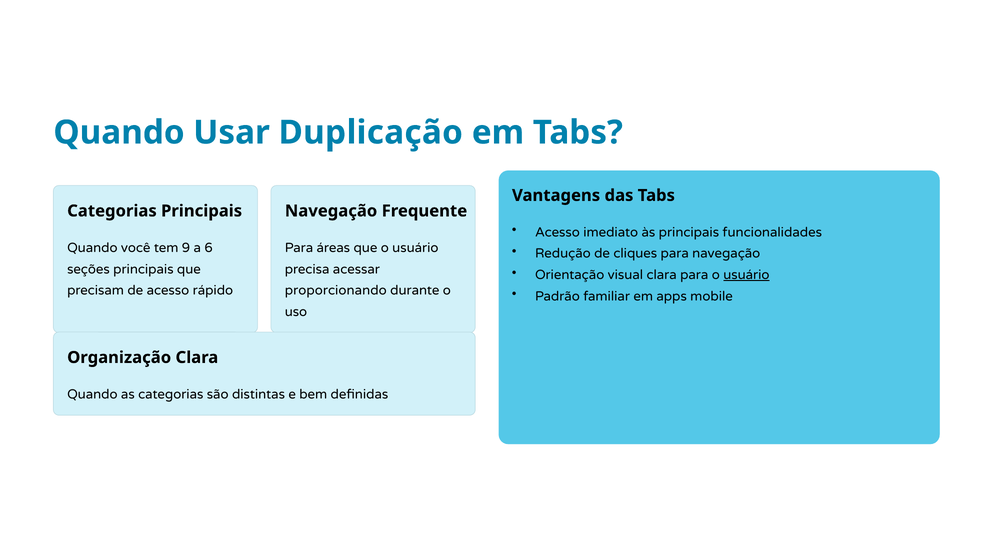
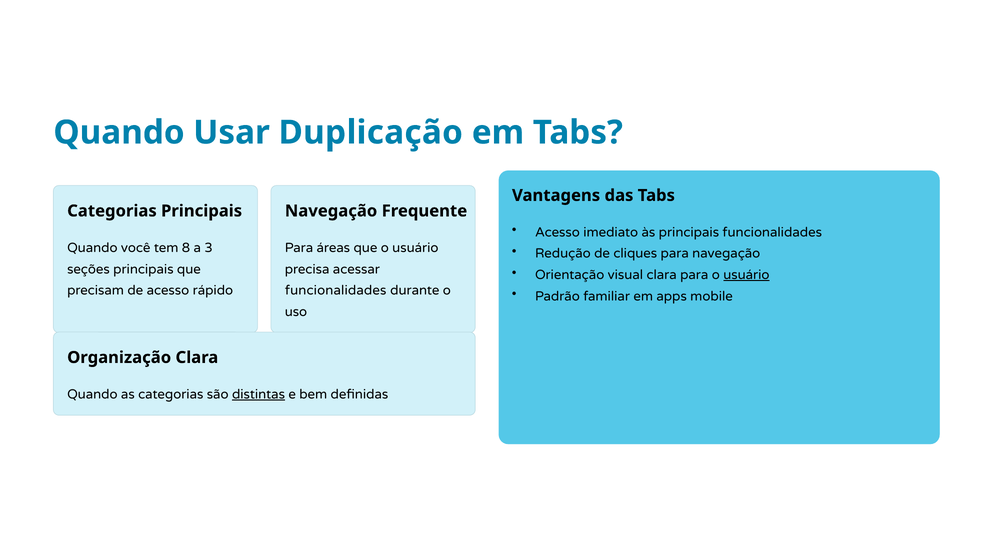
9: 9 -> 8 (186, 248)
6: 6 -> 3 (209, 248)
proporcionando: proporcionando -> funcionalidades (336, 290)
distintas underline: none -> present (259, 394)
